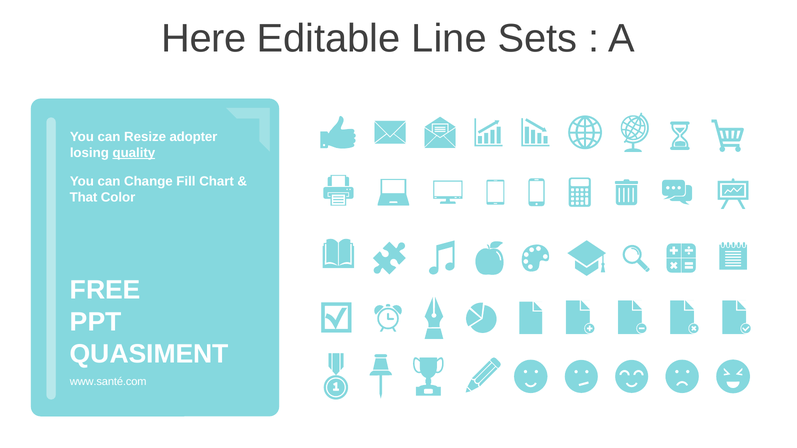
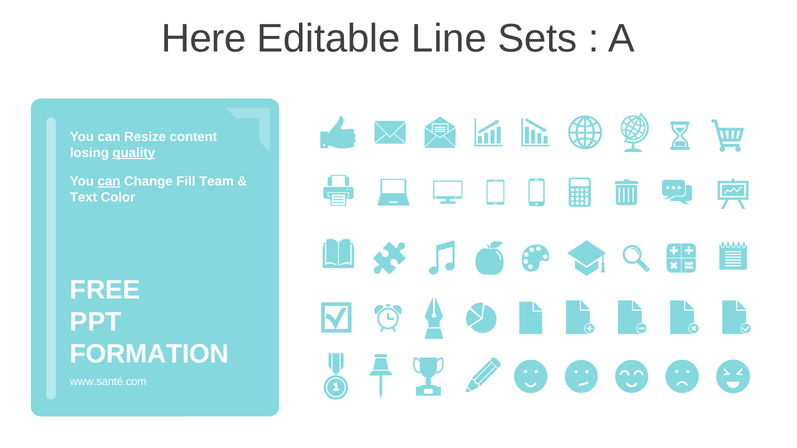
adopter: adopter -> content (193, 137)
can underline: none -> present (109, 181)
Chart: Chart -> Team (217, 181)
That: That -> Text (83, 197)
QUASIMENT: QUASIMENT -> FORMATION (149, 354)
